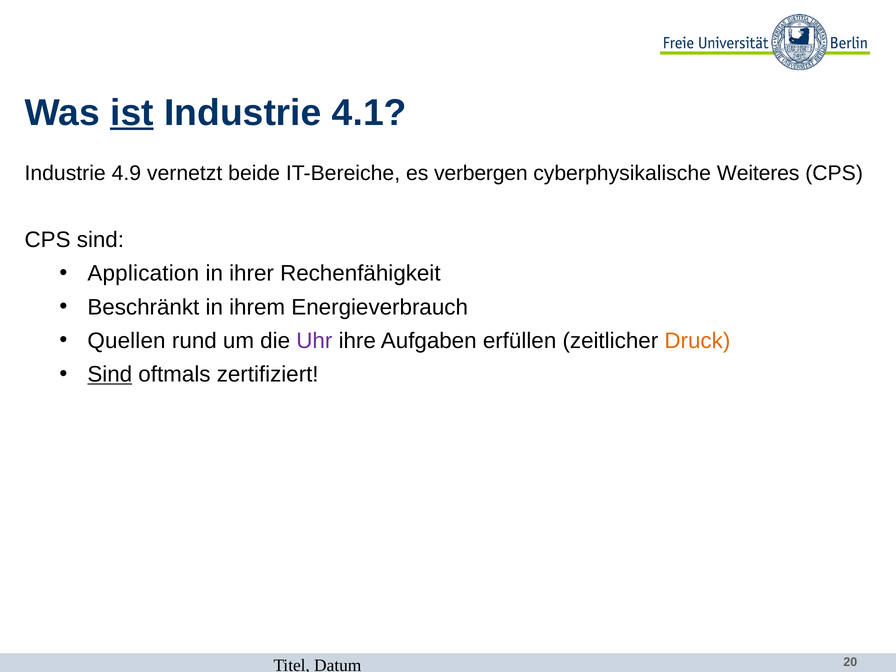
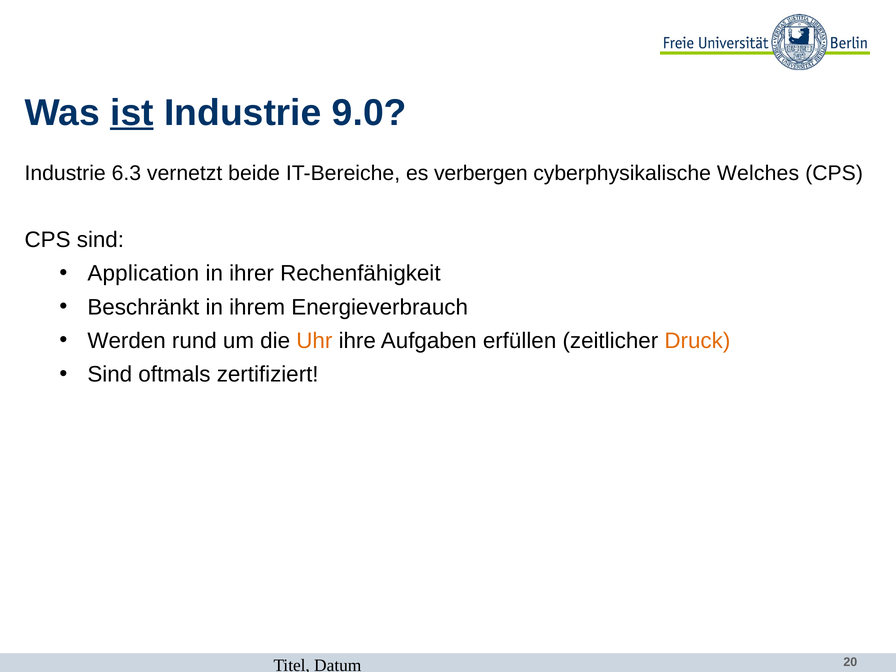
4.1: 4.1 -> 9.0 (369, 113)
4.9: 4.9 -> 6.3 (126, 173)
Weiteres: Weiteres -> Welches (758, 173)
Quellen: Quellen -> Werden (127, 341)
Uhr colour: purple -> orange (314, 341)
Sind underline: present -> none (110, 374)
